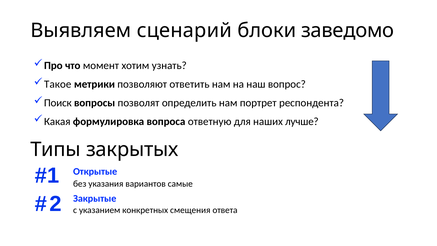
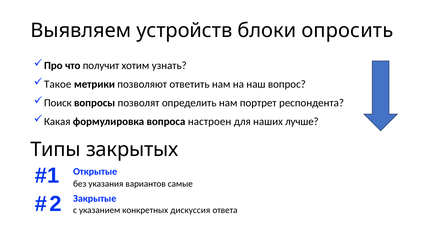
сценарий: сценарий -> устройств (184, 30)
заведомо: заведомо -> опросить (347, 30)
момент: момент -> получит (101, 66)
ответную: ответную -> настроен (210, 121)
смещения: смещения -> дискуссия (190, 210)
